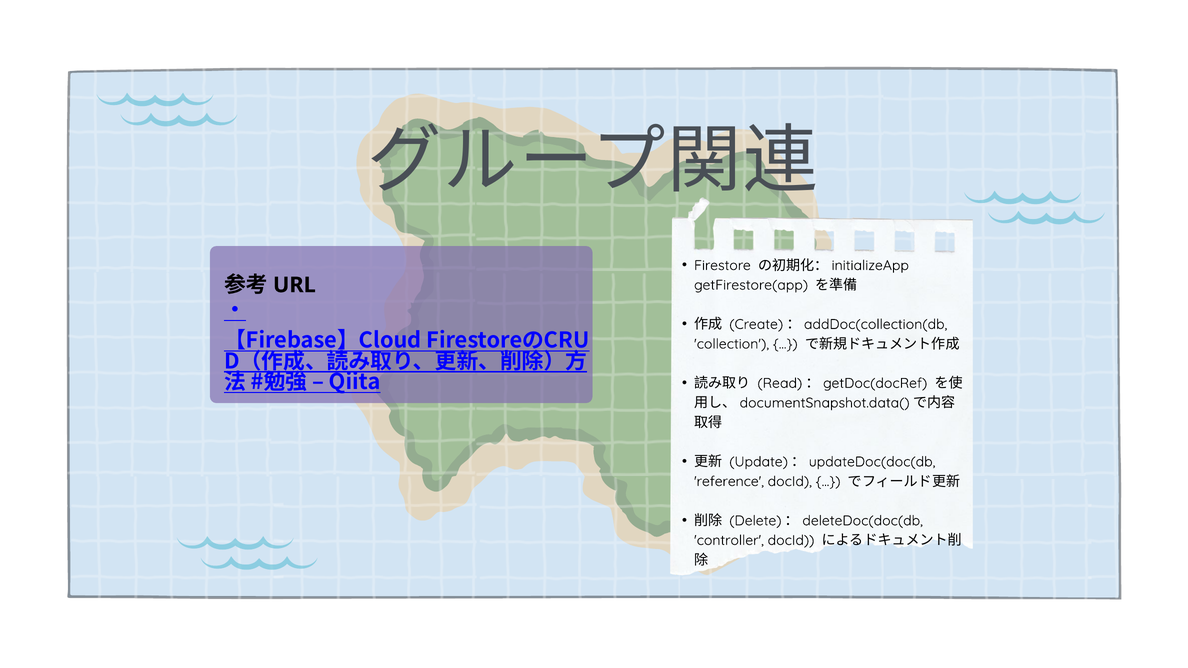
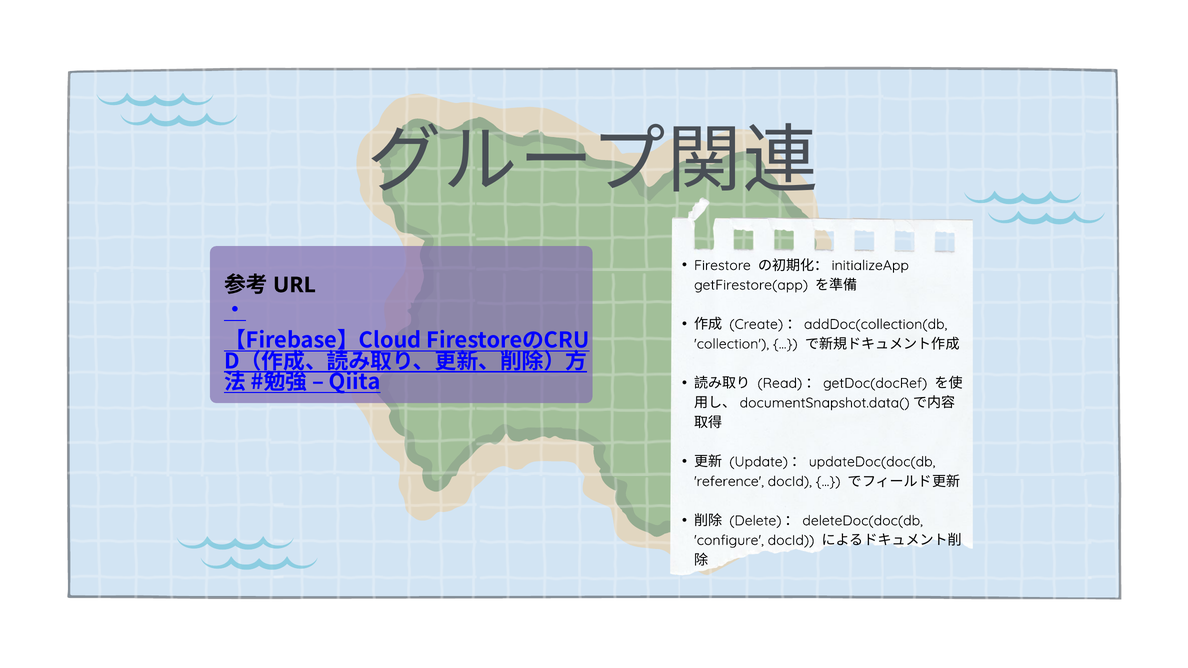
controller: controller -> configure (729, 541)
